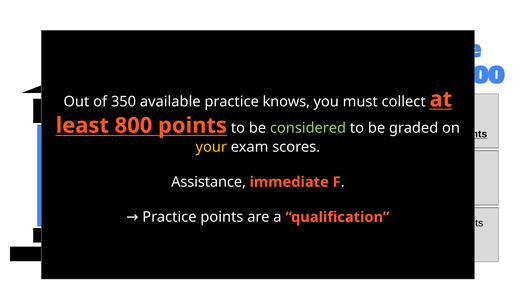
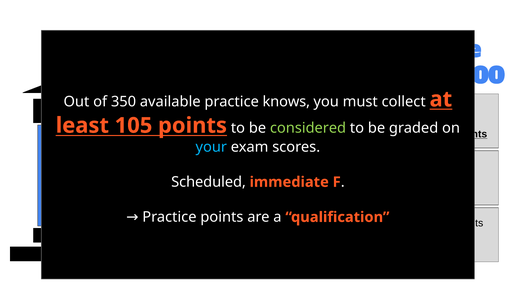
800: 800 -> 105 (133, 126)
your colour: yellow -> light blue (211, 147)
Assistance: Assistance -> Scheduled (209, 182)
